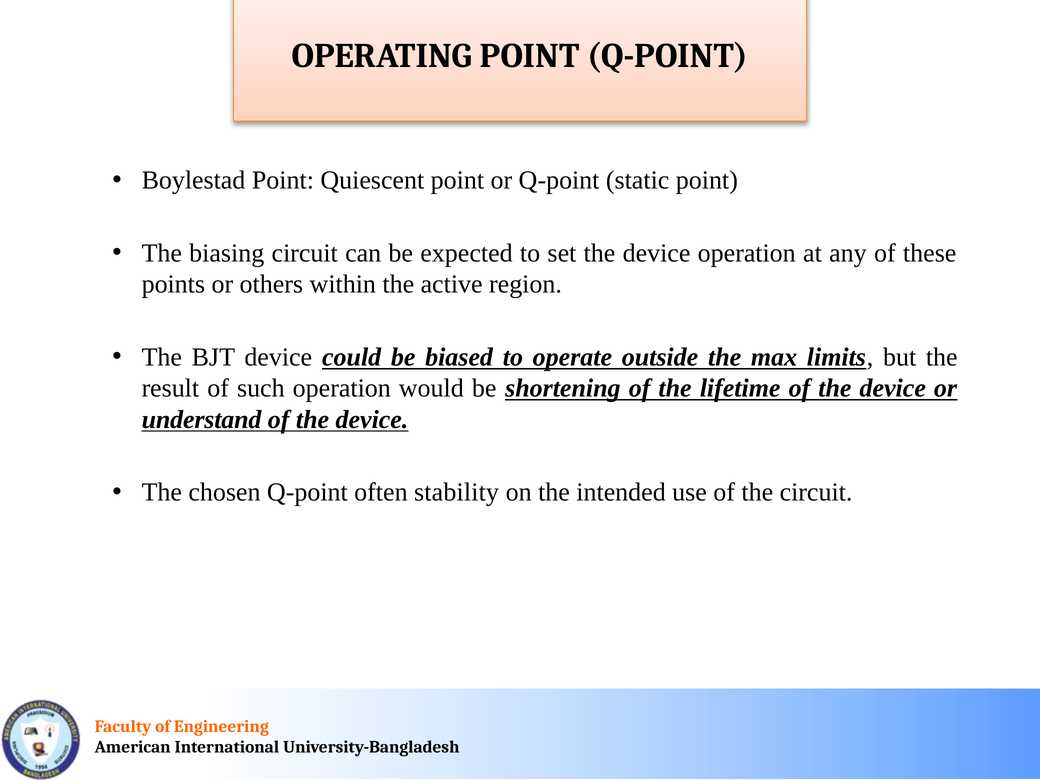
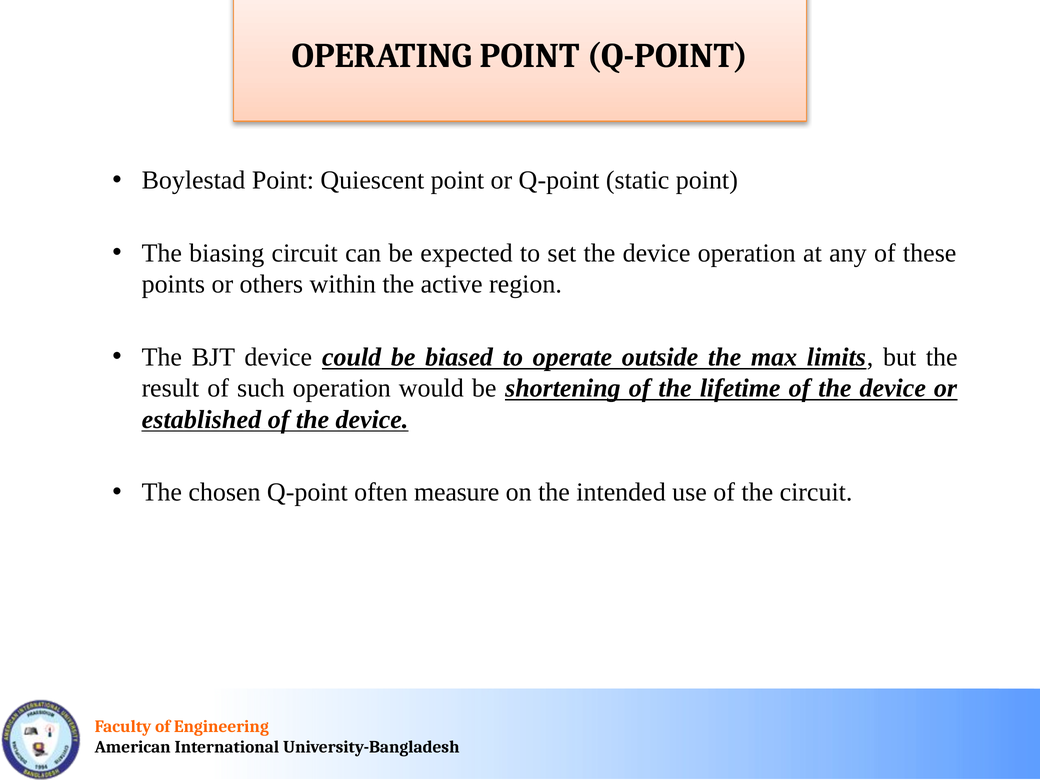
understand: understand -> established (201, 420)
stability: stability -> measure (457, 492)
